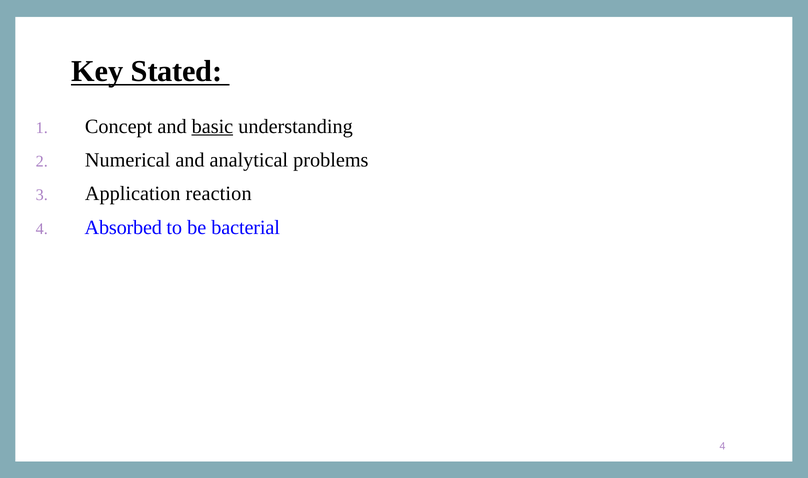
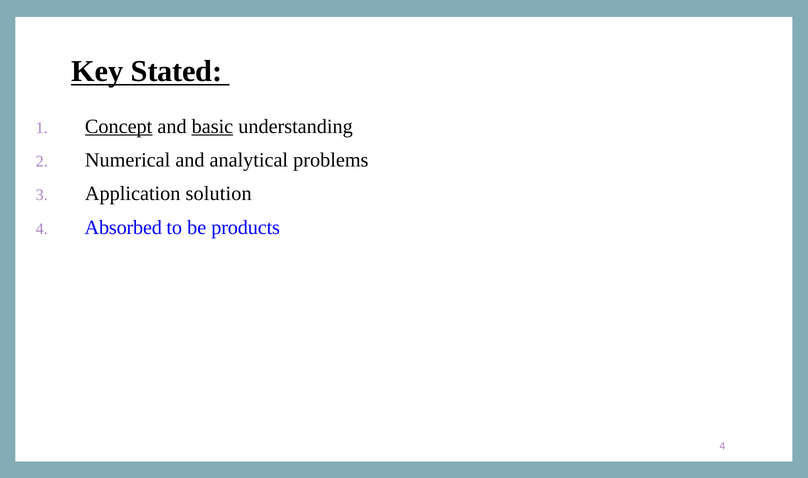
Concept underline: none -> present (119, 126)
reaction: reaction -> solution (219, 194)
bacterial: bacterial -> products (246, 227)
